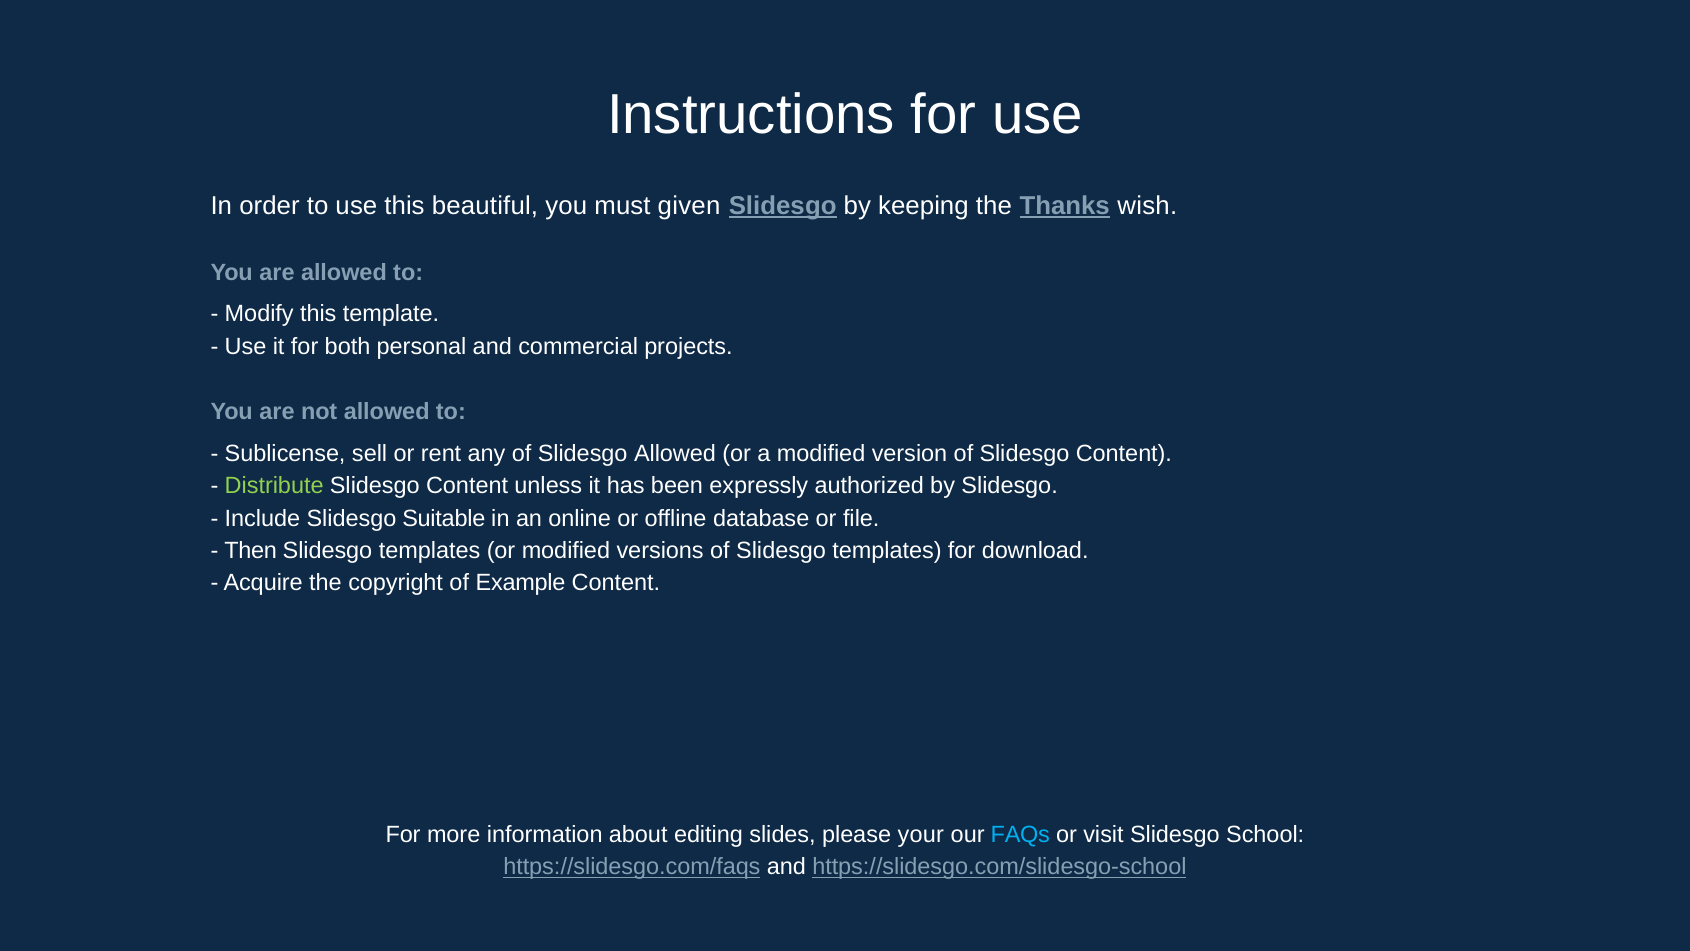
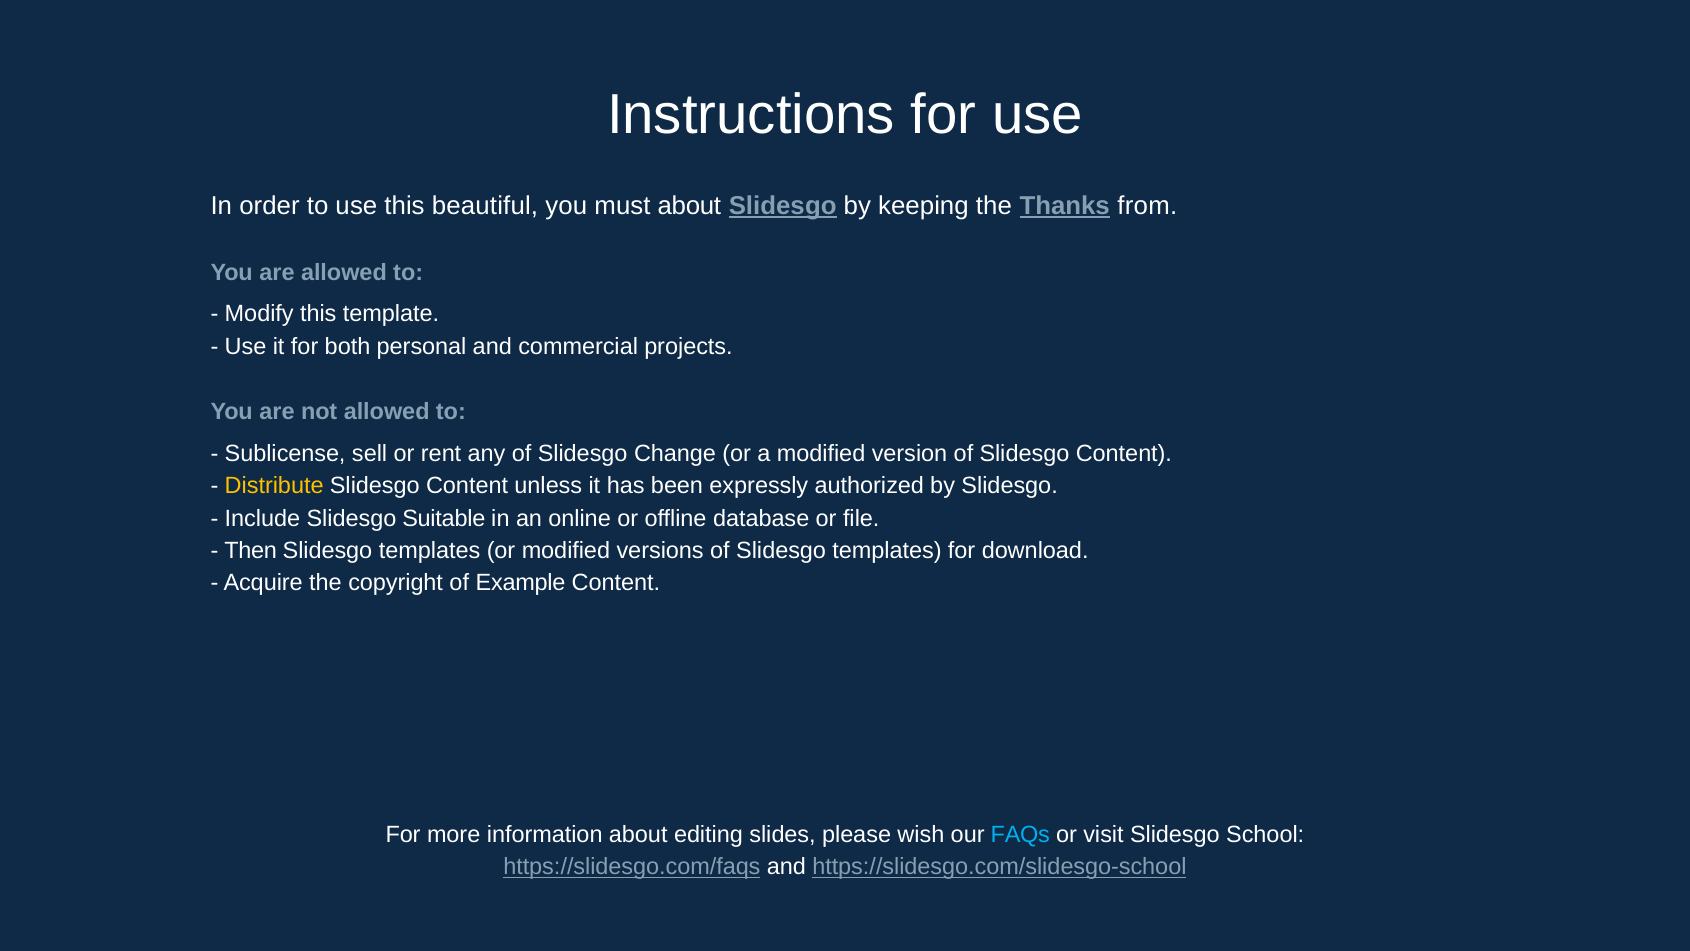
must given: given -> about (689, 206)
wish: wish -> from (1147, 206)
Slidesgo Allowed: Allowed -> Change (675, 453)
Distribute colour: light green -> yellow (274, 486)
your: your -> wish (921, 834)
